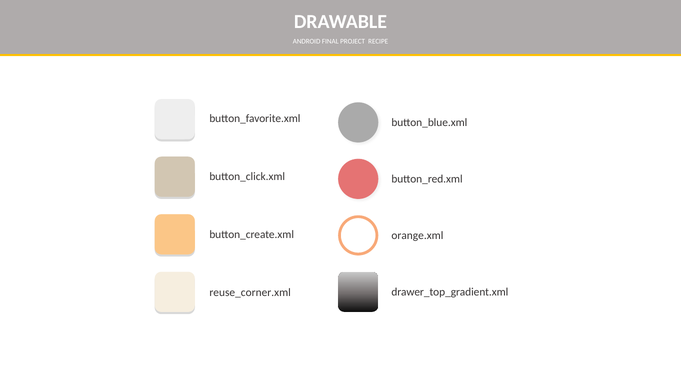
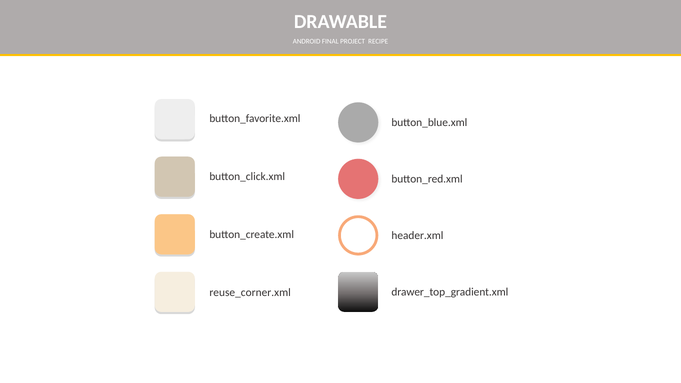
orange.xml: orange.xml -> header.xml (417, 236)
